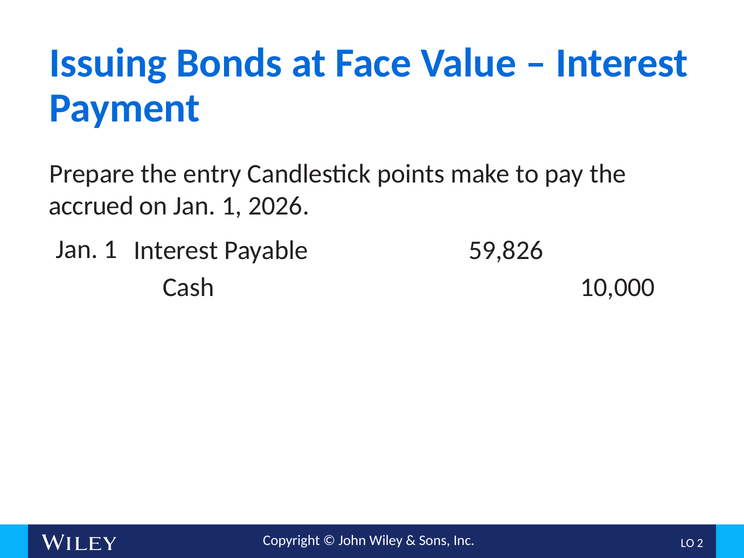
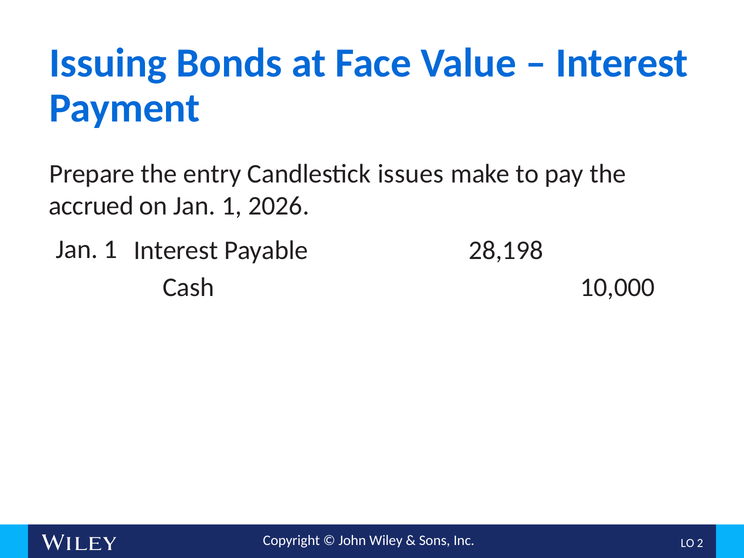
points: points -> issues (411, 174)
59,826: 59,826 -> 28,198 (506, 250)
